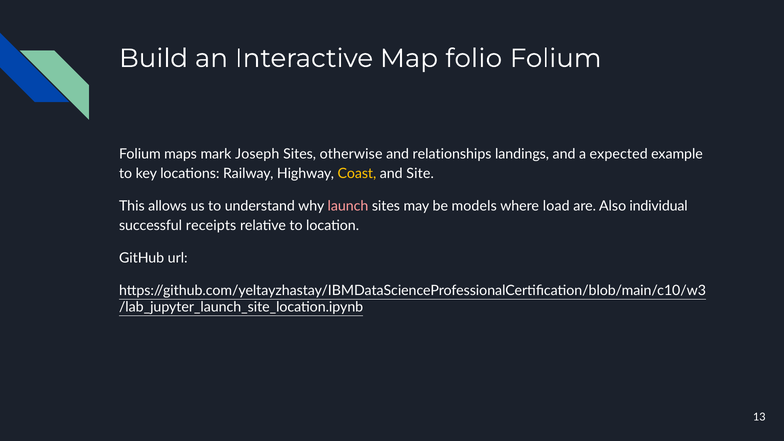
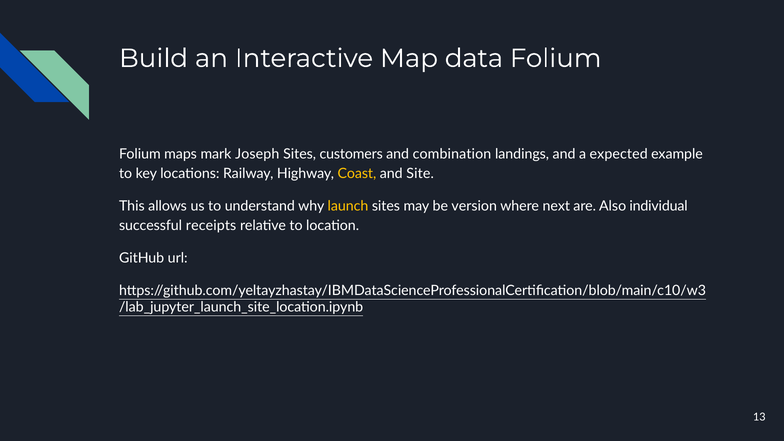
folio: folio -> data (474, 58)
otherwise: otherwise -> customers (351, 154)
relationships: relationships -> combination (452, 154)
launch colour: pink -> yellow (348, 206)
models: models -> version (474, 206)
load: load -> next (556, 206)
